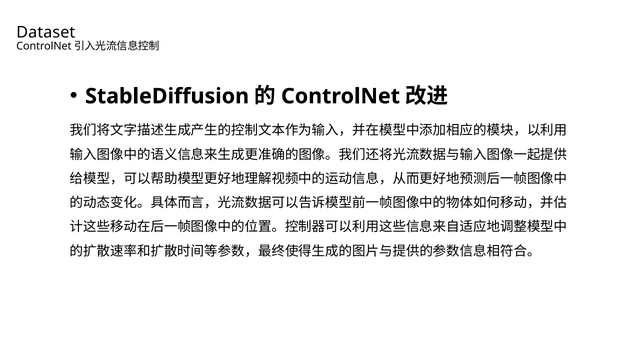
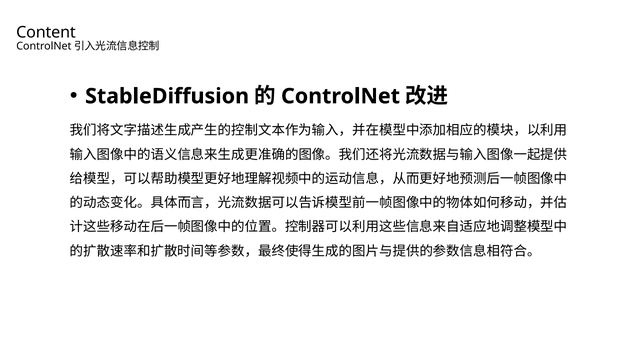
Dataset: Dataset -> Content (46, 32)
